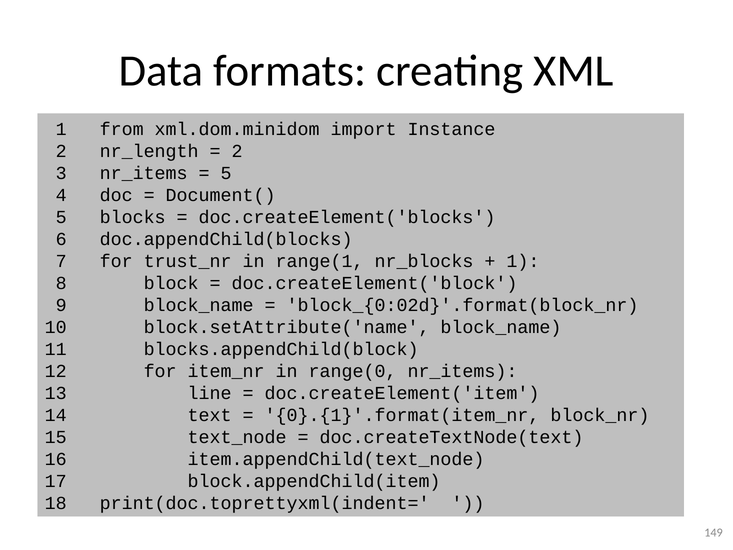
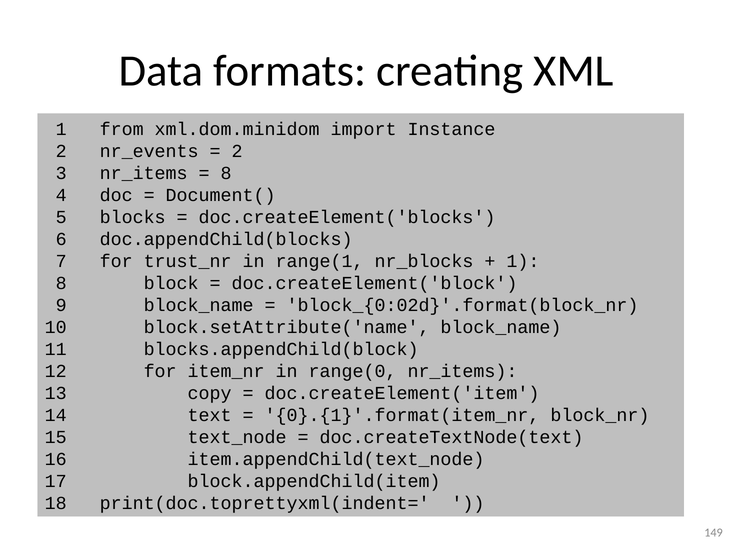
nr_length: nr_length -> nr_events (149, 151)
5: 5 -> 8 (226, 173)
line: line -> copy (210, 393)
